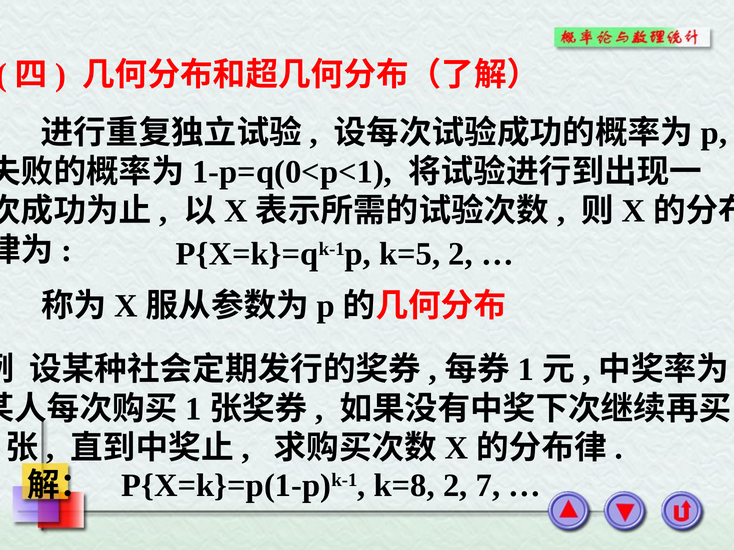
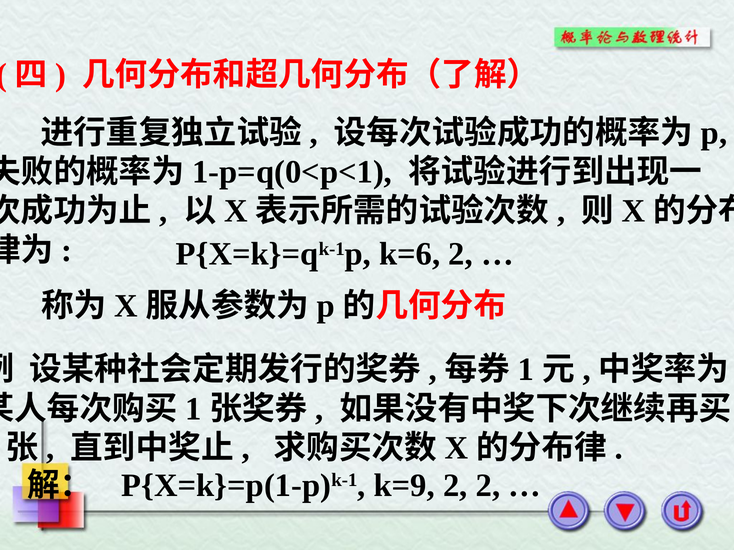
k=5: k=5 -> k=6 (410, 254)
k=8: k=8 -> k=9 (404, 486)
2 7: 7 -> 2 (488, 486)
